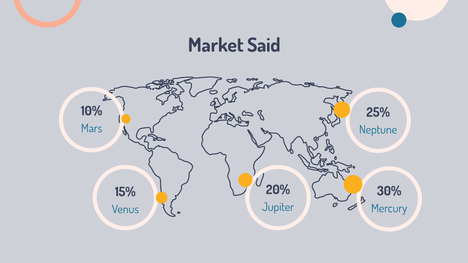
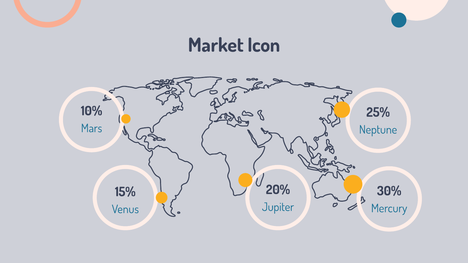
Said: Said -> Icon (264, 45)
